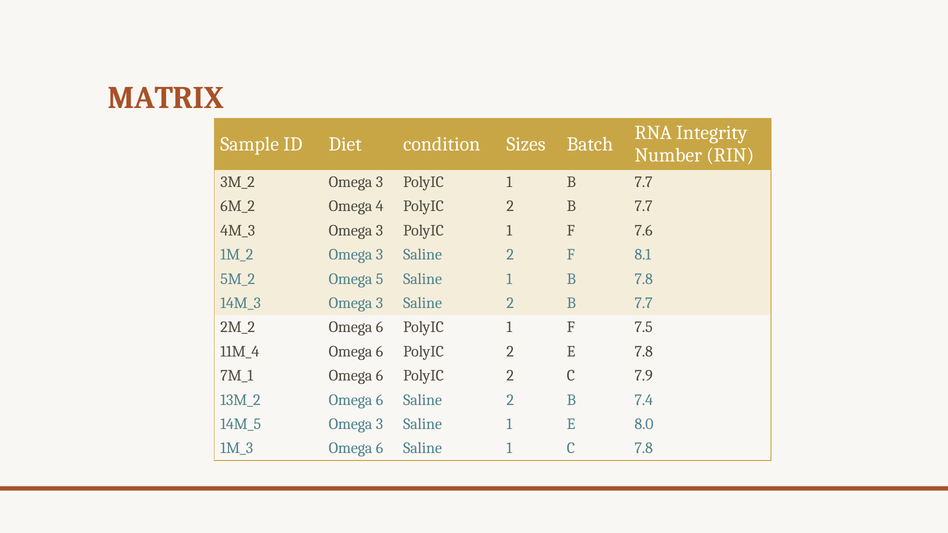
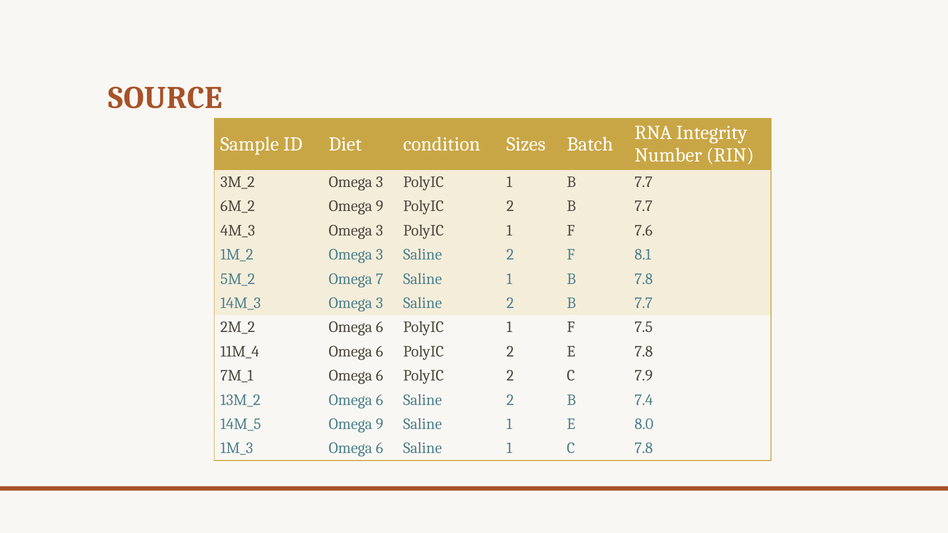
MATRIX: MATRIX -> SOURCE (165, 98)
4: 4 -> 9 (380, 206)
5: 5 -> 7 (380, 279)
3: 3 -> 9 (380, 424)
